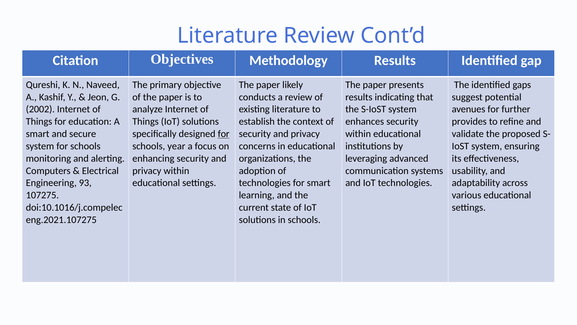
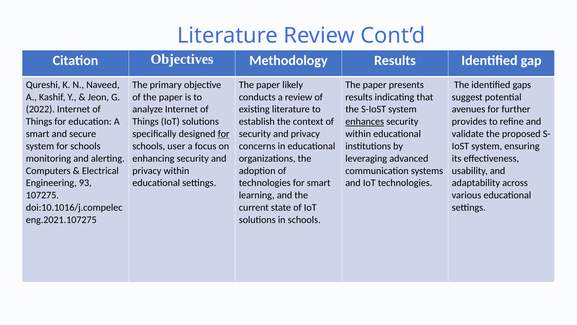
2002: 2002 -> 2022 (40, 109)
enhances underline: none -> present (365, 121)
year: year -> user (176, 146)
